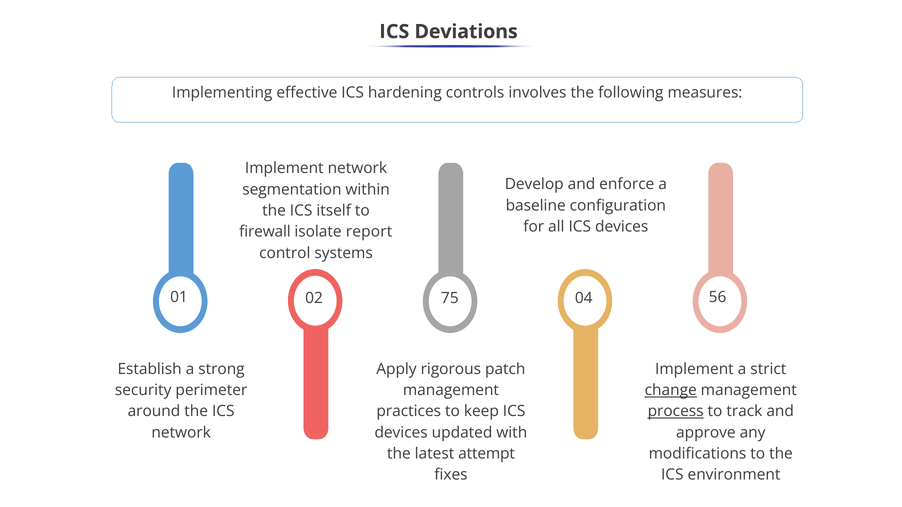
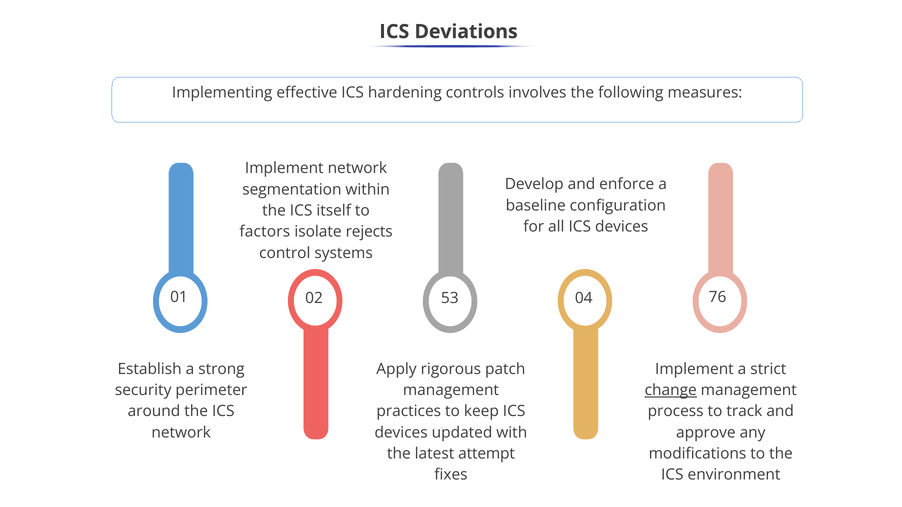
firewall: firewall -> factors (265, 232)
report: report -> rejects (369, 232)
75: 75 -> 53 (450, 299)
56: 56 -> 76 (718, 297)
process underline: present -> none (676, 412)
